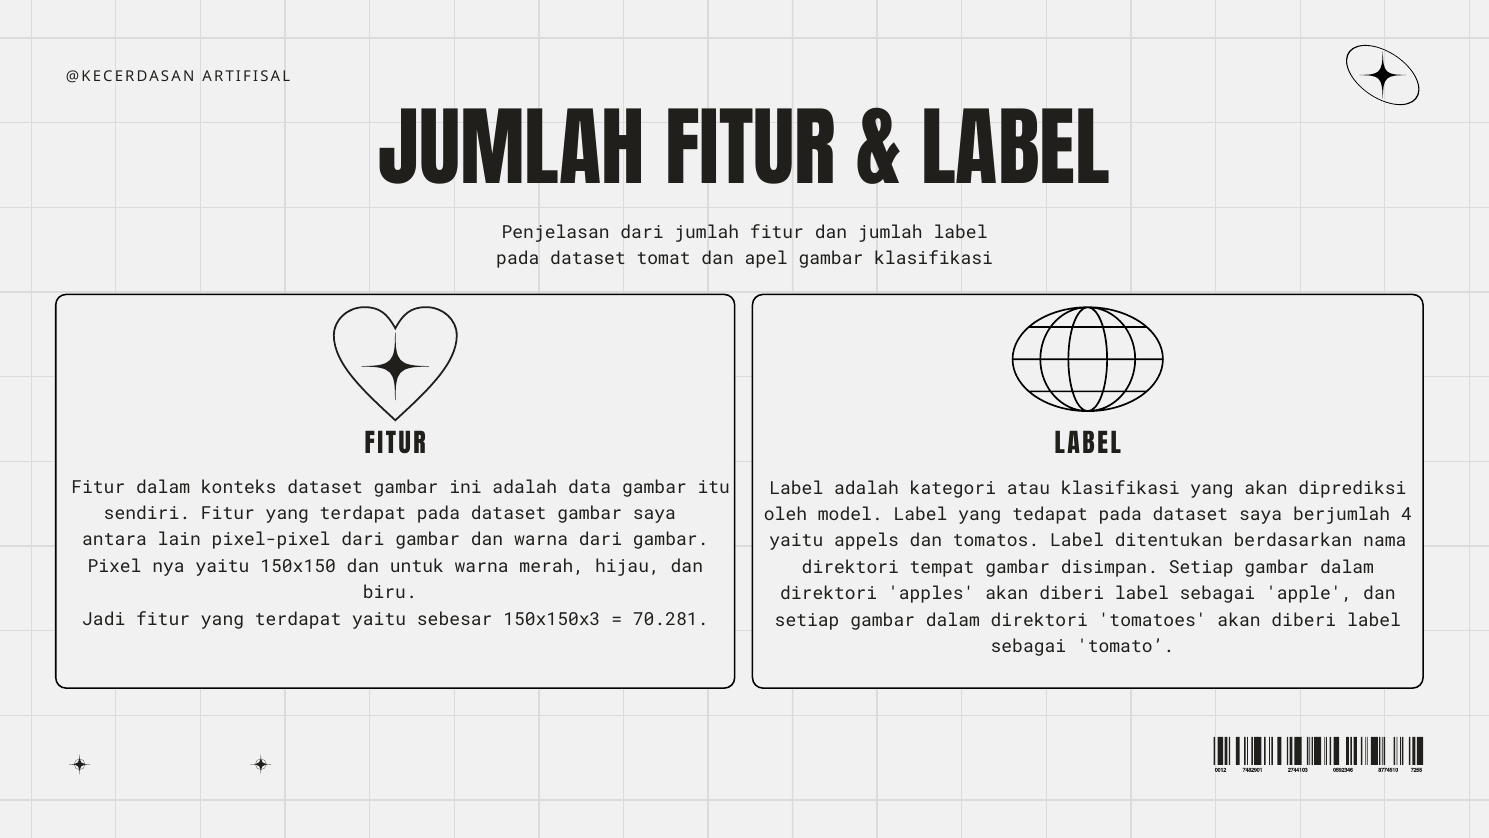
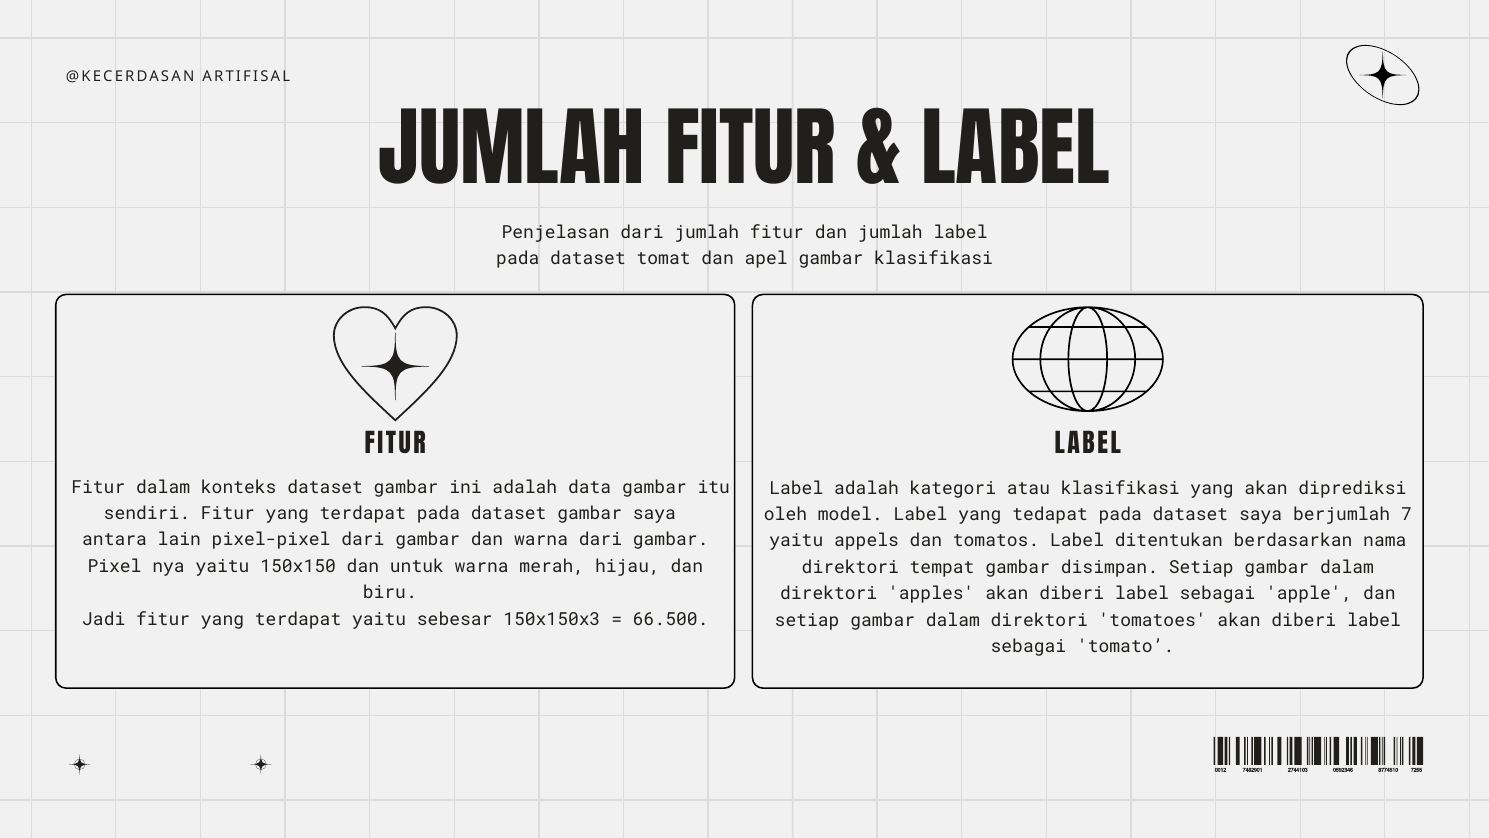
4: 4 -> 7 (1406, 514)
70.281: 70.281 -> 66.500 (671, 619)
